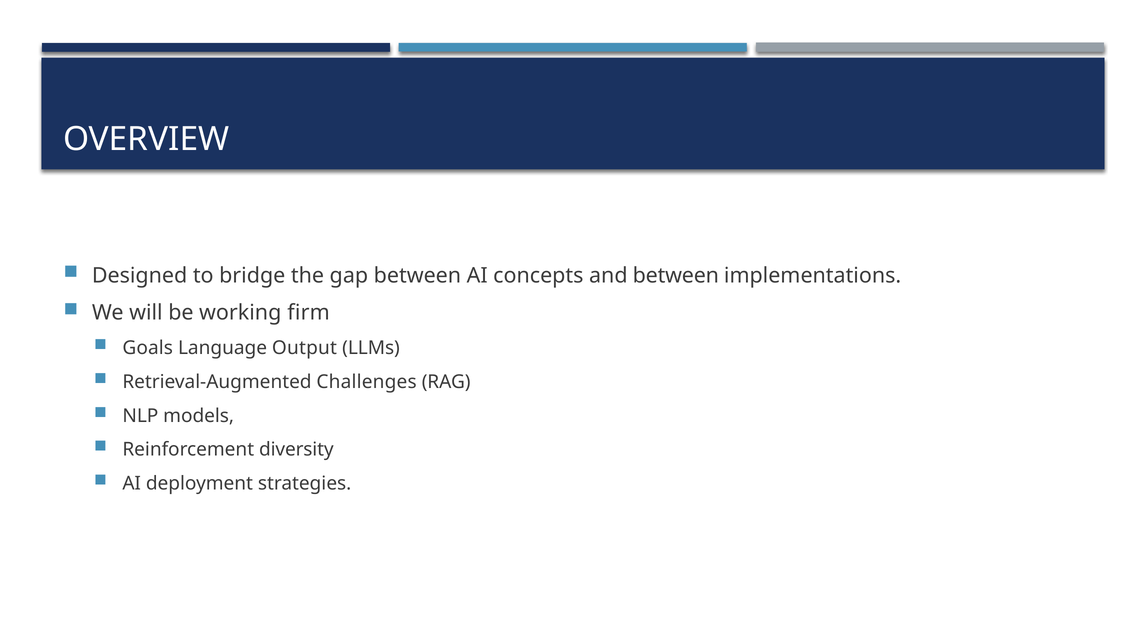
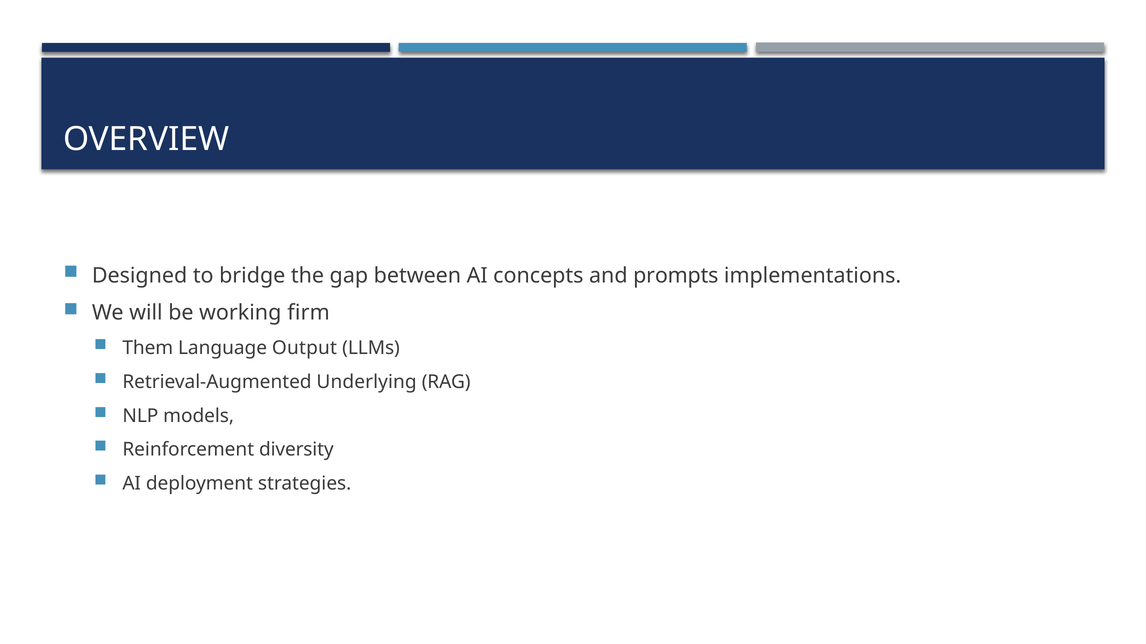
and between: between -> prompts (676, 276)
Goals: Goals -> Them (148, 348)
Challenges: Challenges -> Underlying (367, 382)
